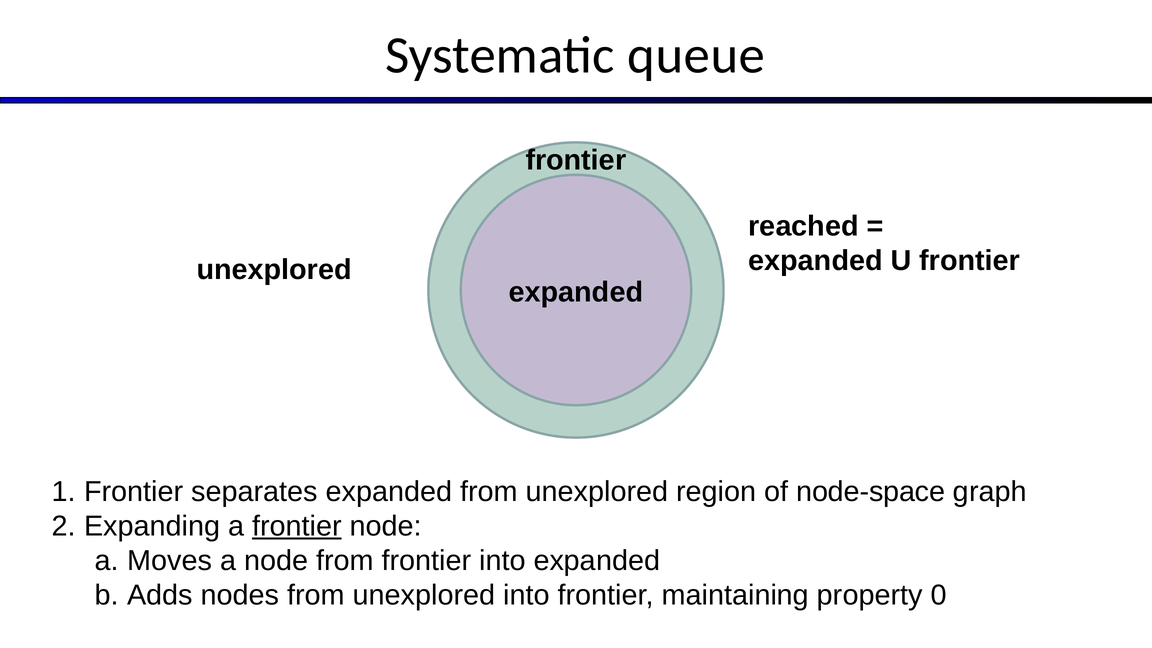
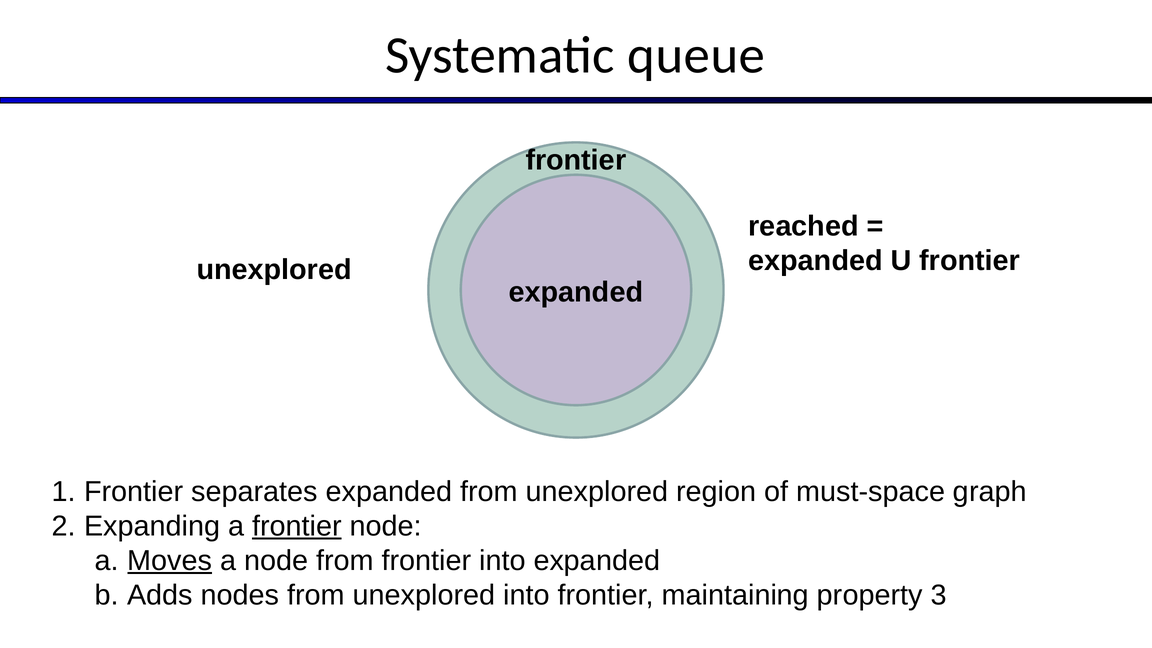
node-space: node-space -> must-space (871, 492)
Moves underline: none -> present (170, 561)
0: 0 -> 3 (939, 595)
